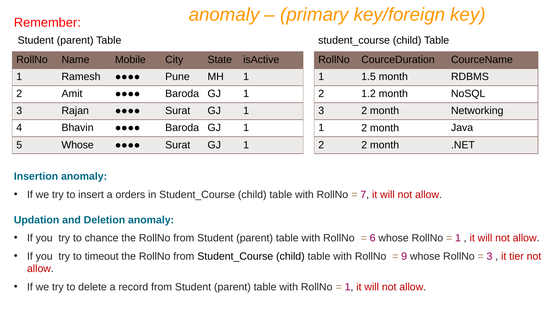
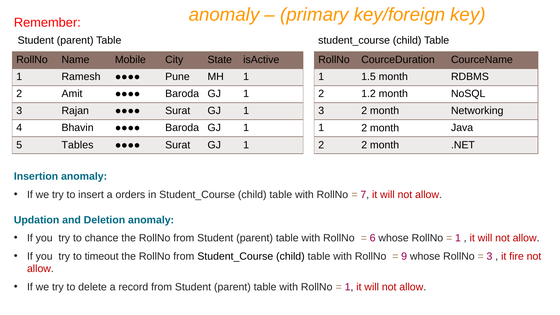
5 Whose: Whose -> Tables (77, 145)
tier: tier -> fire (517, 256)
